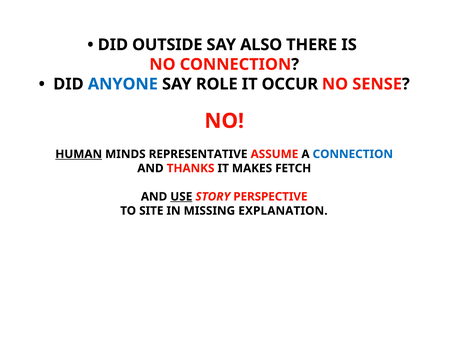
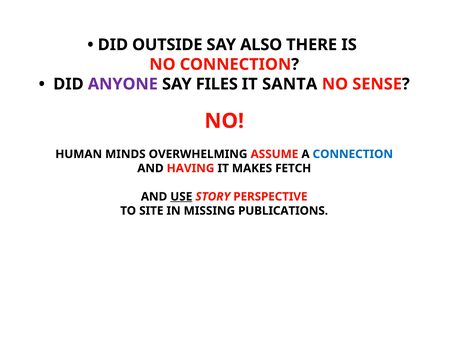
ANYONE colour: blue -> purple (123, 84)
ROLE: ROLE -> FILES (217, 84)
OCCUR: OCCUR -> SANTA (290, 84)
HUMAN underline: present -> none (79, 154)
REPRESENTATIVE: REPRESENTATIVE -> OVERWHELMING (198, 154)
THANKS: THANKS -> HAVING (191, 168)
EXPLANATION: EXPLANATION -> PUBLICATIONS (283, 211)
